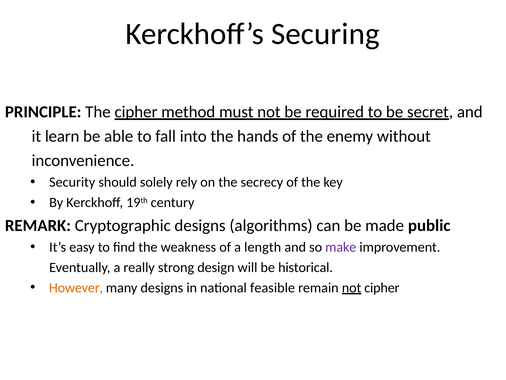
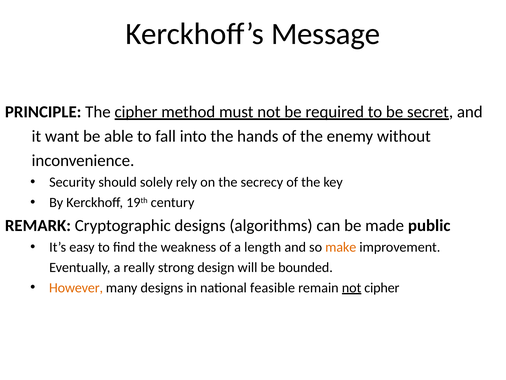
Securing: Securing -> Message (326, 34)
learn: learn -> want (62, 136)
make colour: purple -> orange (341, 247)
historical: historical -> bounded (305, 267)
